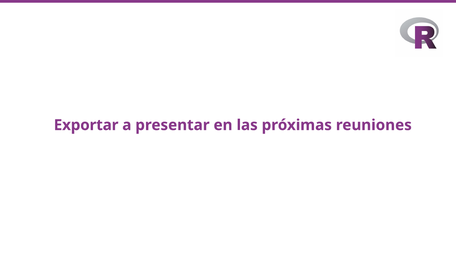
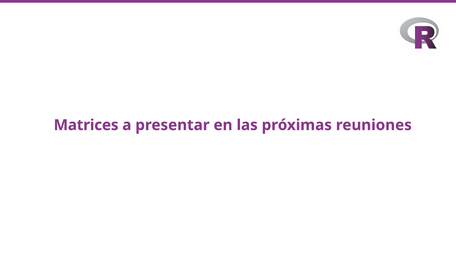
Exportar: Exportar -> Matrices (86, 125)
